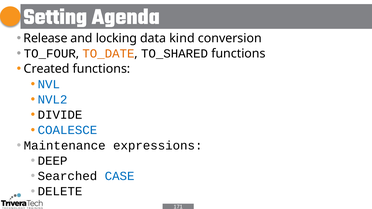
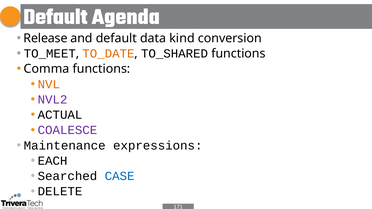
Setting: Setting -> Default (55, 16)
and locking: locking -> default (116, 38)
TO_FOUR: TO_FOUR -> TO_MEET (50, 54)
Created: Created -> Comma (47, 69)
NVL colour: blue -> orange (49, 84)
NVL2 colour: blue -> purple (53, 100)
DIVIDE: DIVIDE -> ACTUAL (60, 115)
COALESCE colour: blue -> purple (67, 130)
DEEP: DEEP -> EACH (53, 161)
